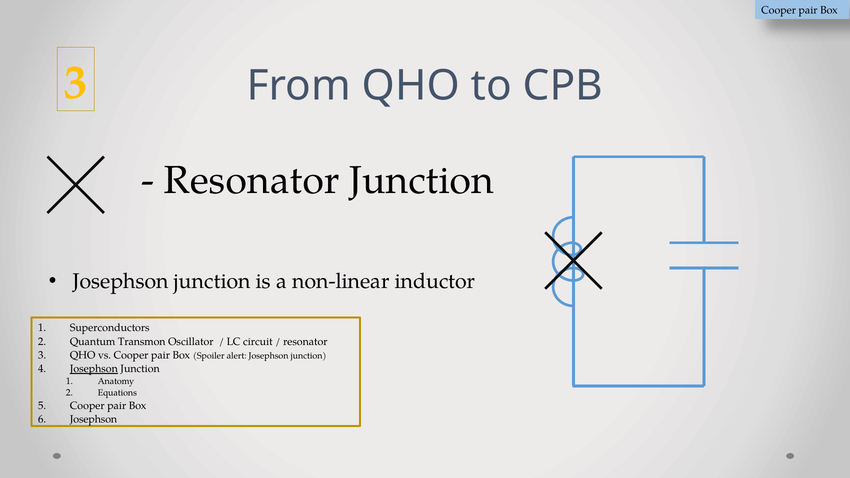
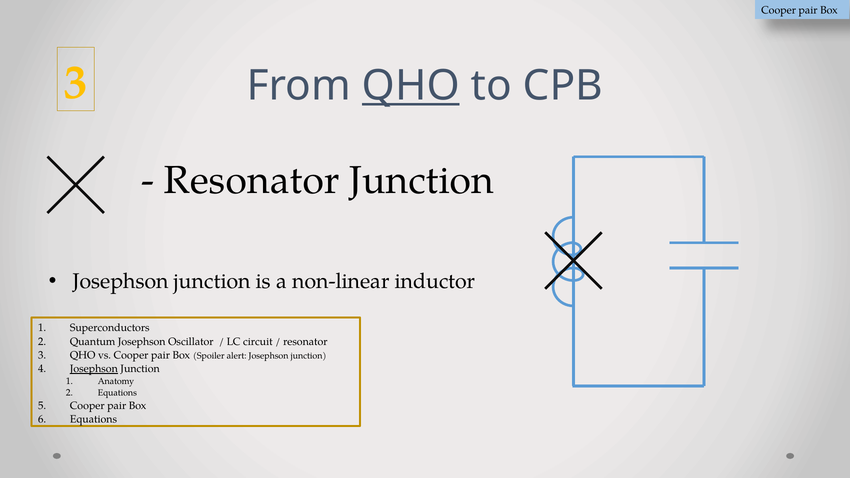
QHO underline: none -> present (411, 86)
Quantum Transmon: Transmon -> Josephson (142, 342)
Josephson: Josephson -> Equations (93, 419)
